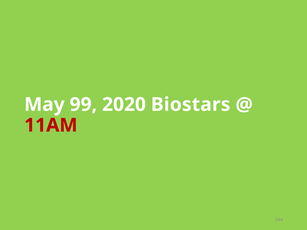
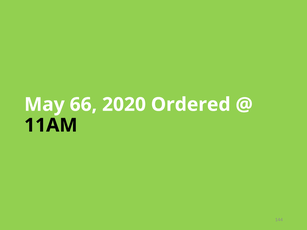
99: 99 -> 66 (83, 105)
Biostars: Biostars -> Ordered (191, 105)
11AM colour: red -> black (51, 125)
